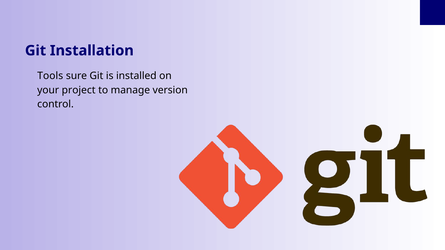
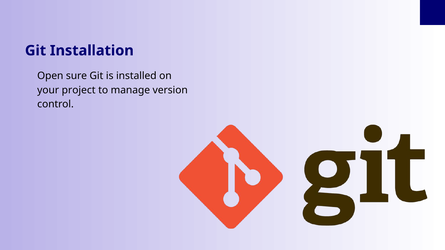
Tools: Tools -> Open (50, 76)
